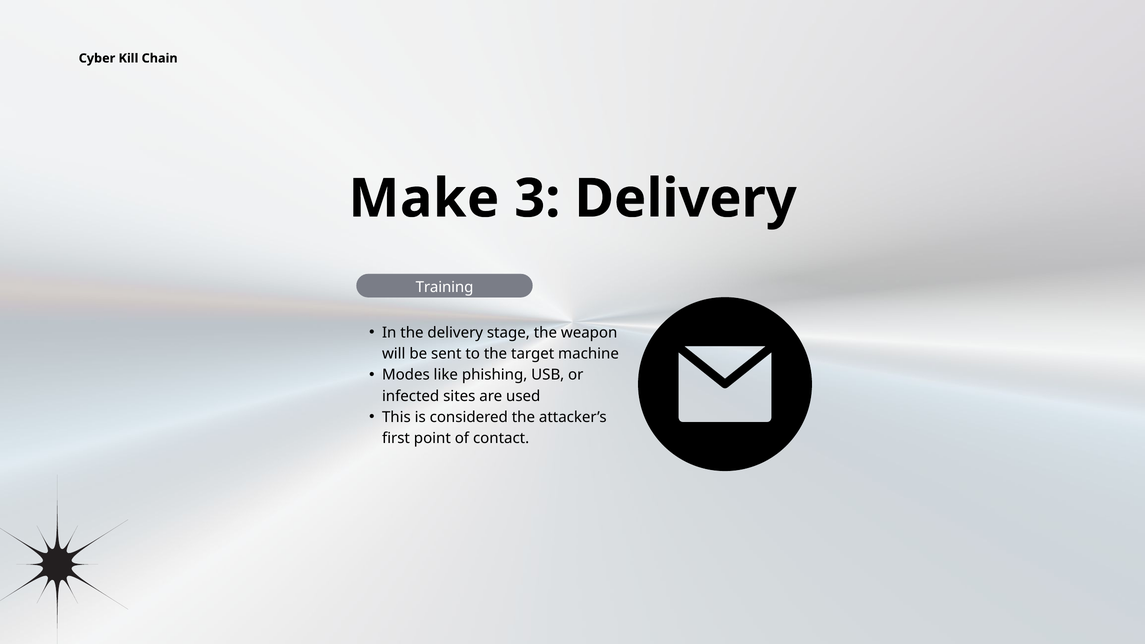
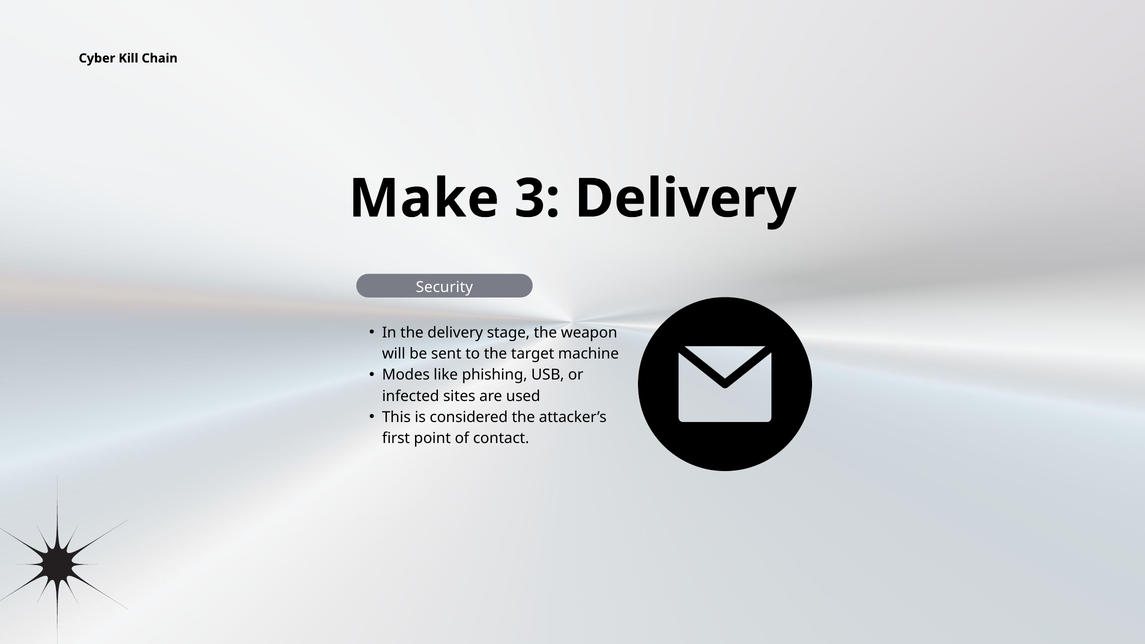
Training: Training -> Security (444, 287)
